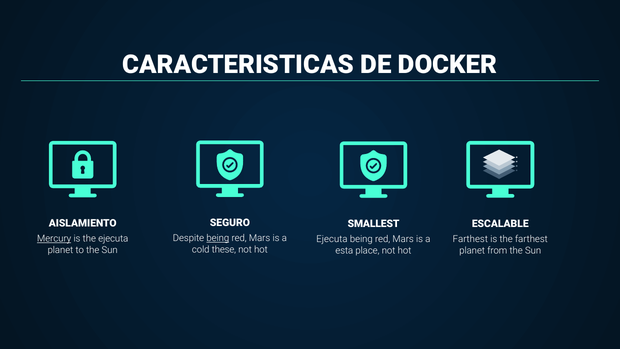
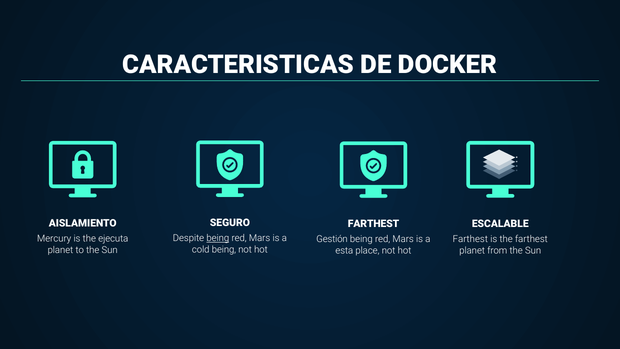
SMALLEST: SMALLEST -> FARTHEST (374, 224)
Mercury underline: present -> none (54, 239)
Ejecuta: Ejecuta -> Gestión (332, 239)
cold these: these -> being (224, 250)
